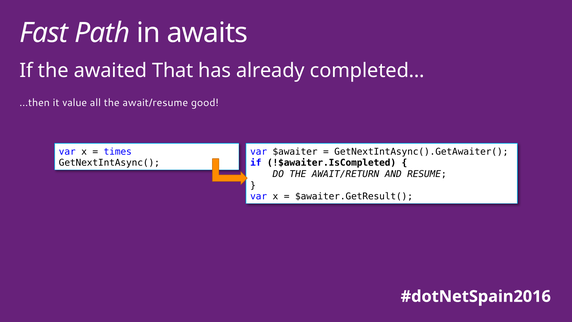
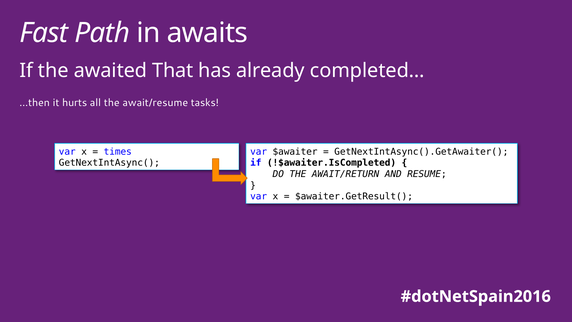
value: value -> hurts (75, 103)
good: good -> tasks (205, 103)
